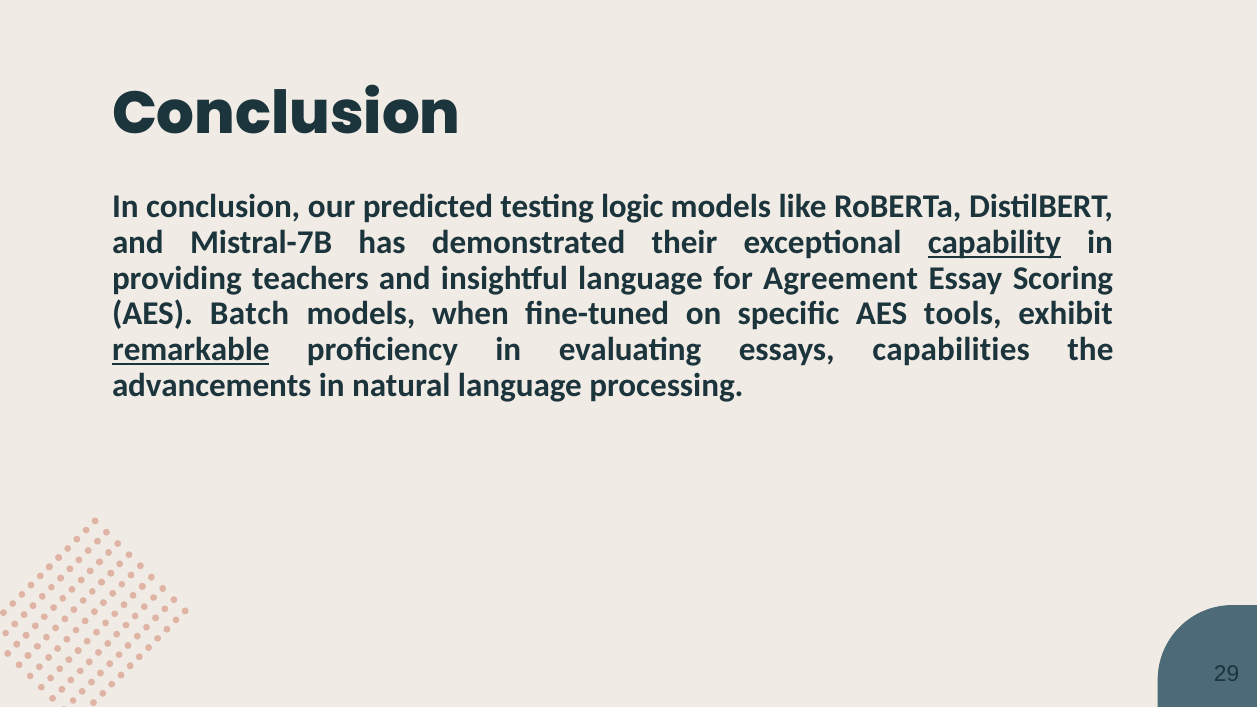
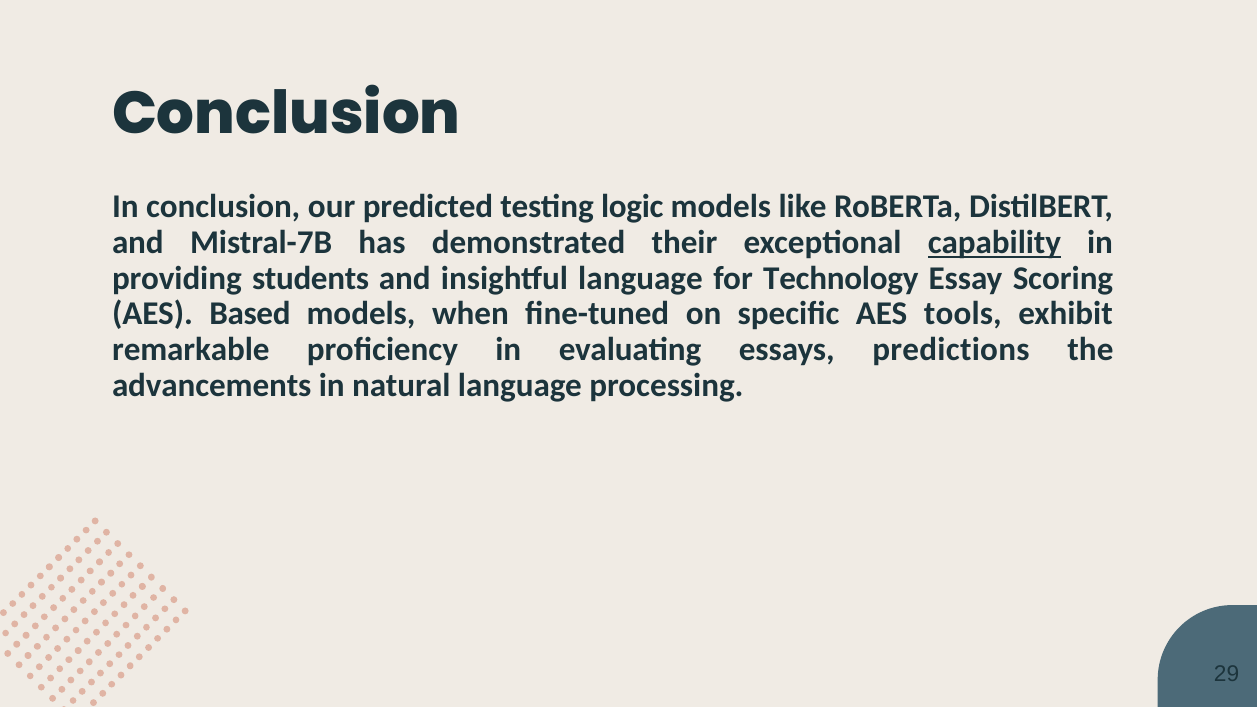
teachers: teachers -> students (311, 278)
Agreement: Agreement -> Technology (841, 278)
Batch: Batch -> Based (250, 314)
remarkable underline: present -> none (191, 350)
capabilities: capabilities -> predictions (951, 350)
